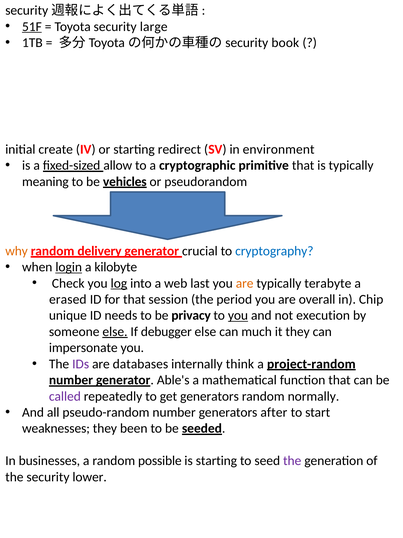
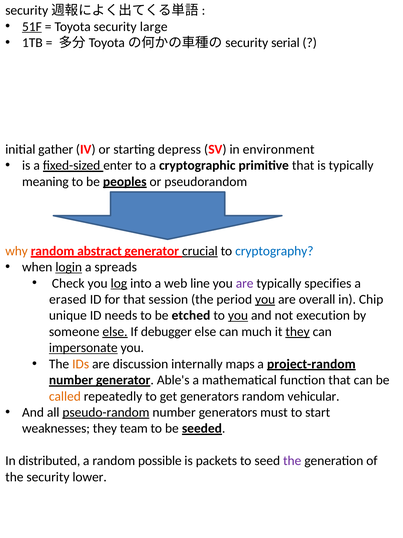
book: book -> serial (285, 43)
create: create -> gather (56, 149)
redirect: redirect -> depress (179, 149)
allow: allow -> enter (118, 165)
vehicles: vehicles -> peoples (125, 181)
delivery: delivery -> abstract (100, 251)
crucial underline: none -> present (200, 251)
kilobyte: kilobyte -> spreads (116, 267)
last: last -> line (200, 283)
are colour: orange -> purple (245, 283)
terabyte: terabyte -> specifies (328, 283)
you underline: none -> present (265, 299)
privacy: privacy -> etched (191, 315)
they underline: none -> present (298, 331)
impersonate underline: none -> present (83, 347)
IDs colour: purple -> orange (81, 364)
databases: databases -> discussion (140, 364)
think: think -> maps (240, 364)
called colour: purple -> orange (65, 396)
normally: normally -> vehicular (314, 396)
pseudo-random underline: none -> present (106, 412)
after: after -> must (274, 412)
been: been -> team (134, 428)
businesses: businesses -> distributed (49, 460)
is starting: starting -> packets (216, 460)
